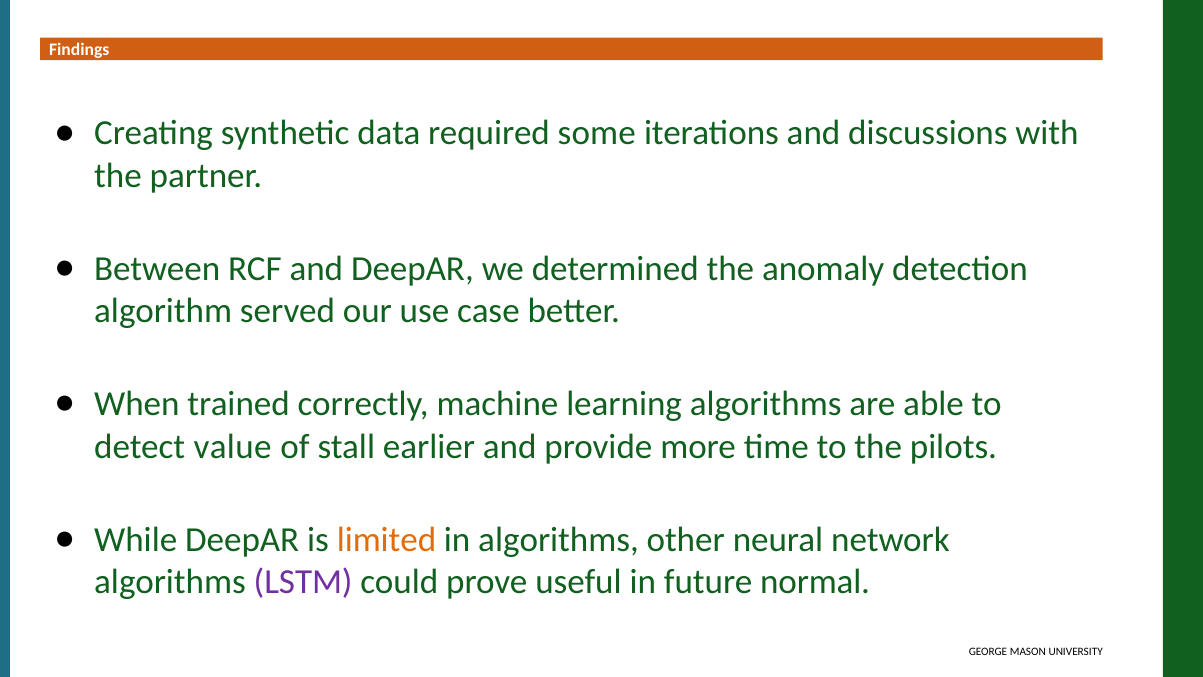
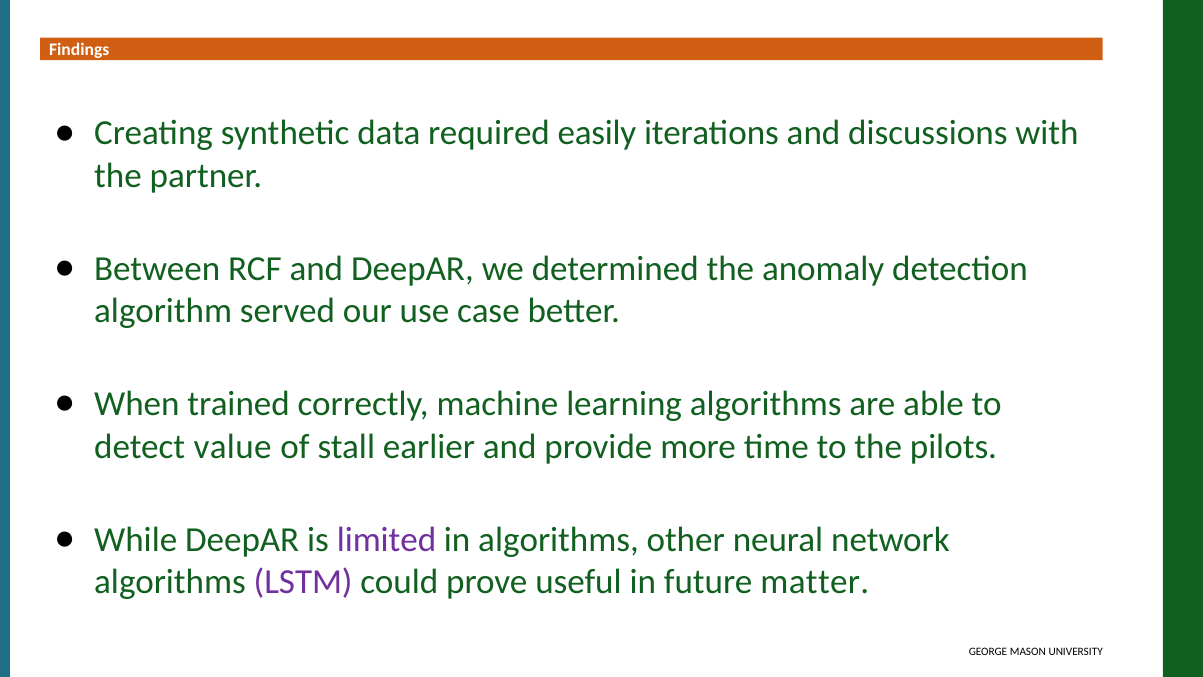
some: some -> easily (597, 133)
limited colour: orange -> purple (386, 539)
normal: normal -> matter (815, 582)
